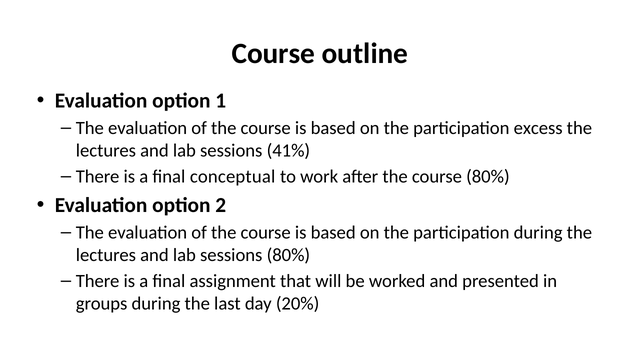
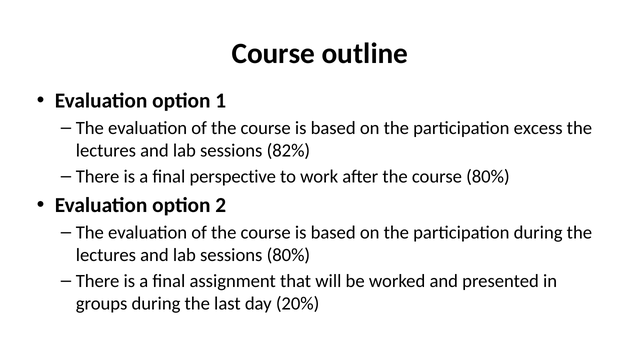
41%: 41% -> 82% (288, 151)
conceptual: conceptual -> perspective (233, 177)
